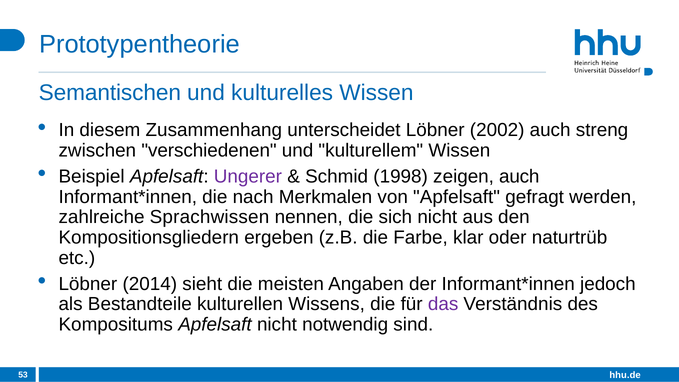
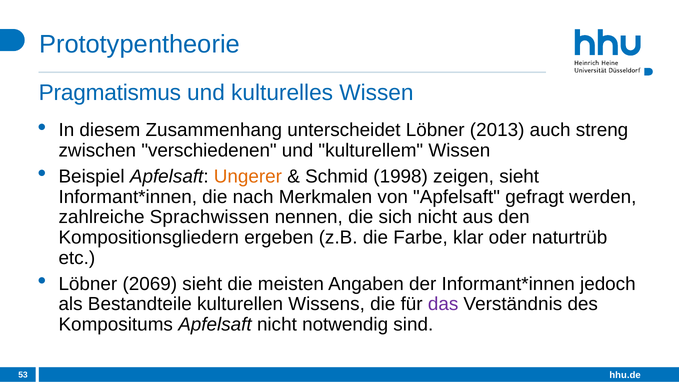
Semantischen: Semantischen -> Pragmatismus (110, 93)
2002: 2002 -> 2013 (497, 130)
Ungerer colour: purple -> orange (248, 177)
zeigen auch: auch -> sieht (519, 177)
2014: 2014 -> 2069 (150, 284)
